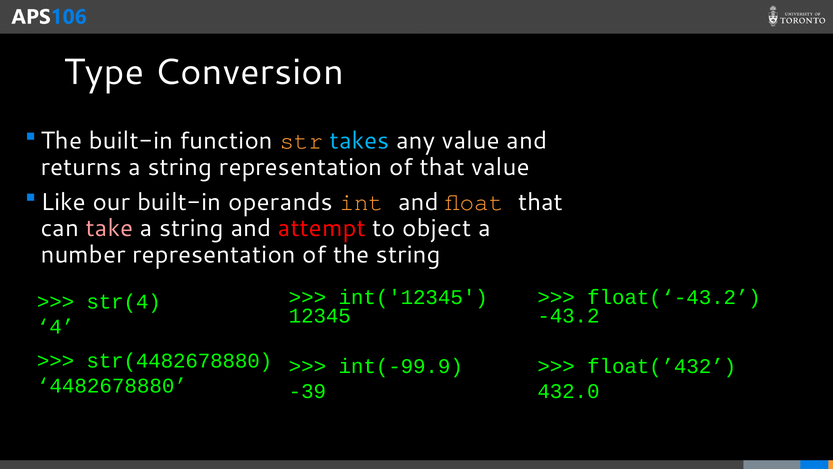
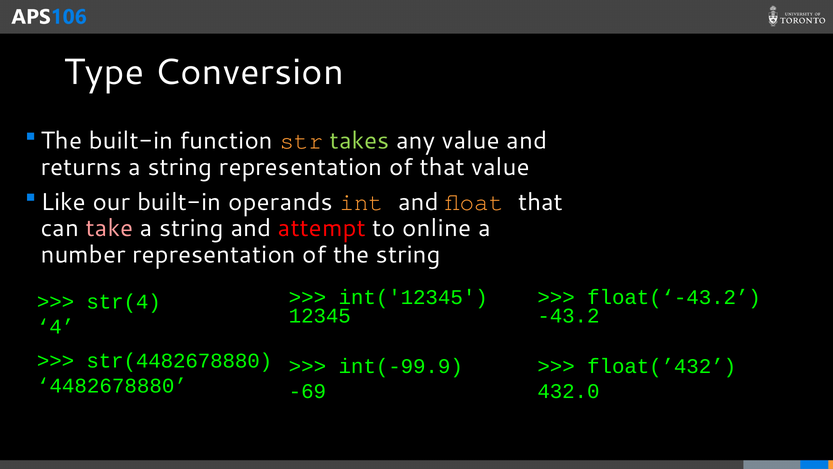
takes colour: light blue -> light green (360, 141)
object: object -> online (437, 228)
-39: -39 -> -69 (307, 391)
